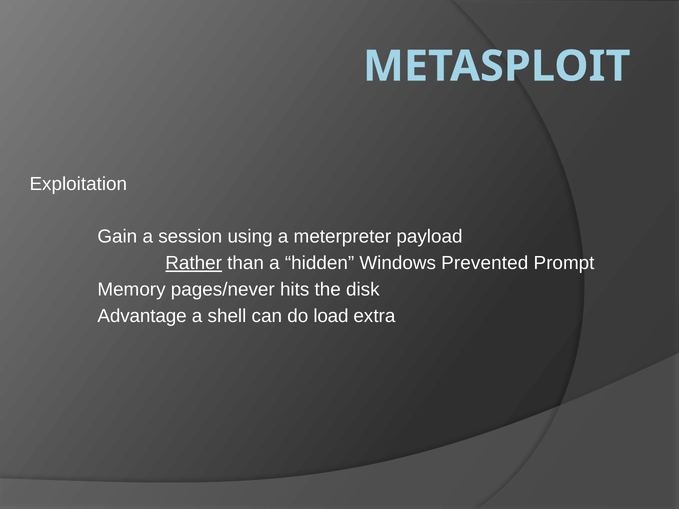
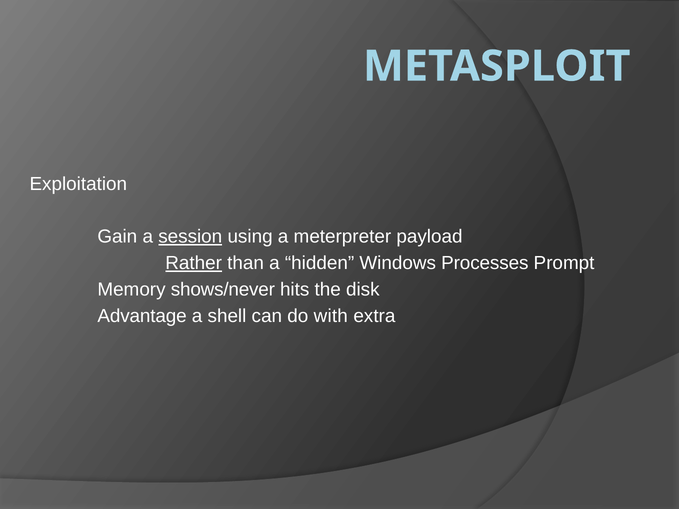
session underline: none -> present (190, 237)
Prevented: Prevented -> Processes (485, 263)
pages/never: pages/never -> shows/never (223, 290)
load: load -> with (331, 316)
